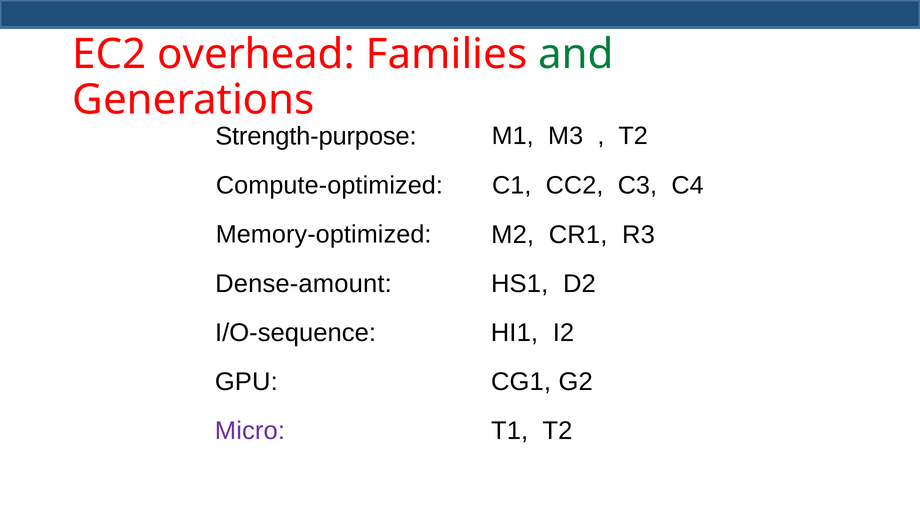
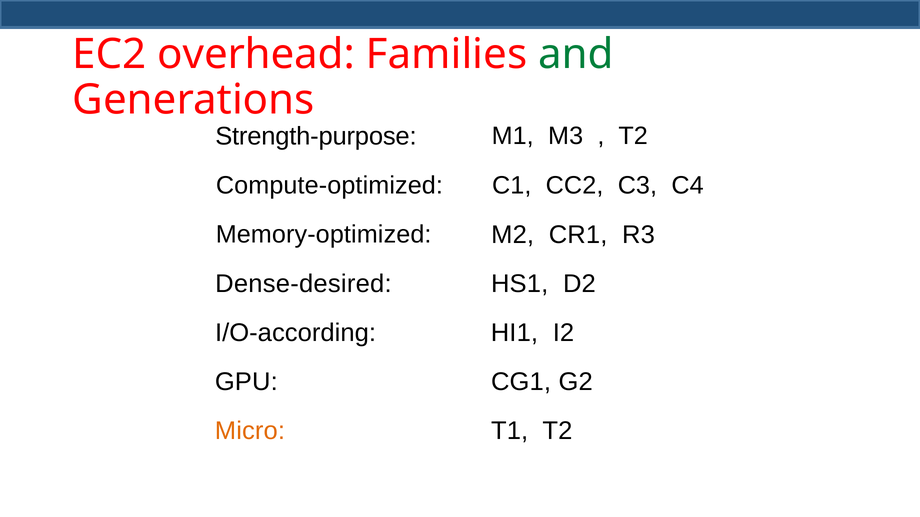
Dense-amount: Dense-amount -> Dense-desired (303, 284)
I/O-sequence: I/O-sequence -> I/O-according (296, 333)
Micro colour: purple -> orange (250, 431)
